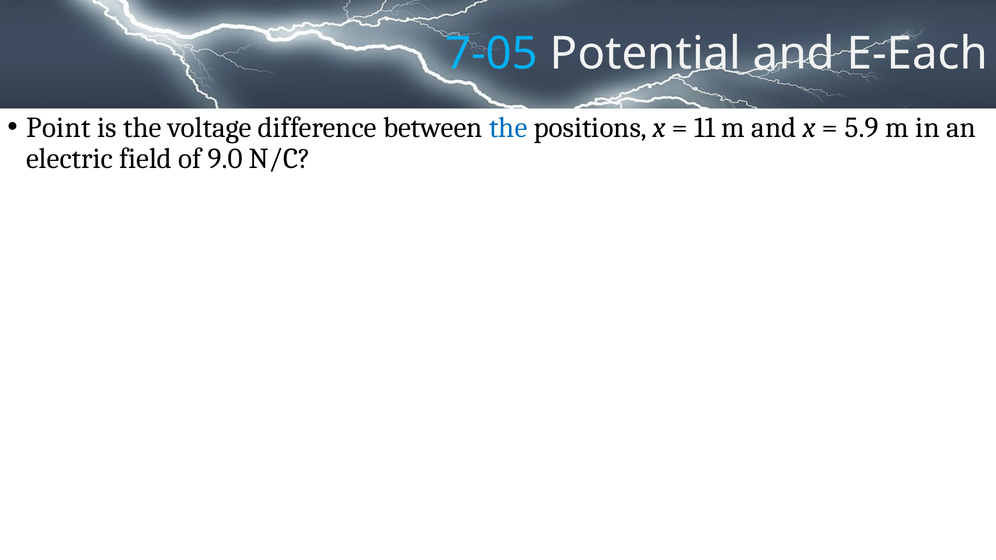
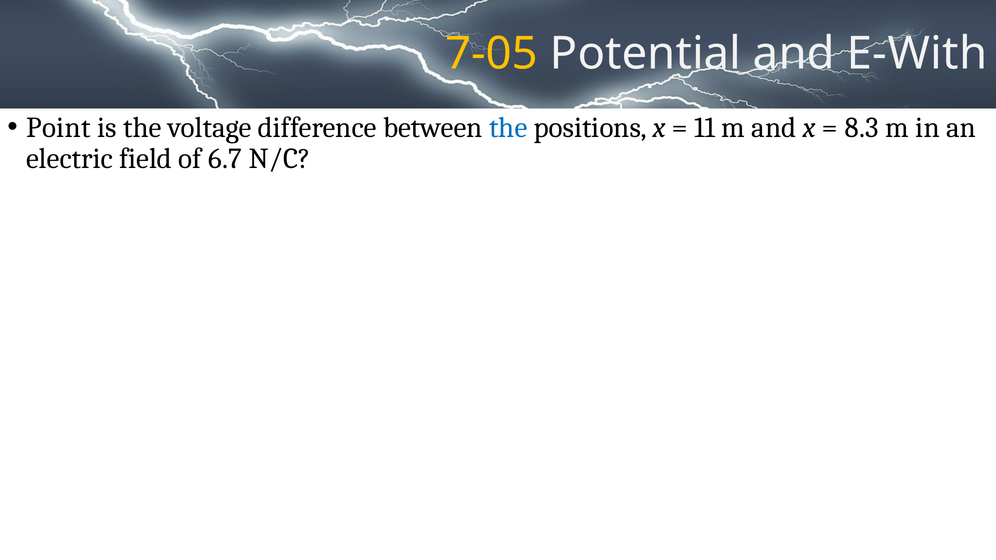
7-05 colour: light blue -> yellow (492, 54)
E-Each: E-Each -> E-With (917, 54)
5.9: 5.9 -> 8.3 (862, 128)
9.0: 9.0 -> 6.7 (225, 159)
